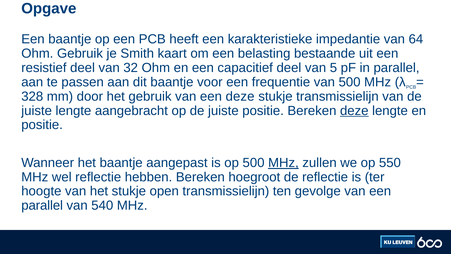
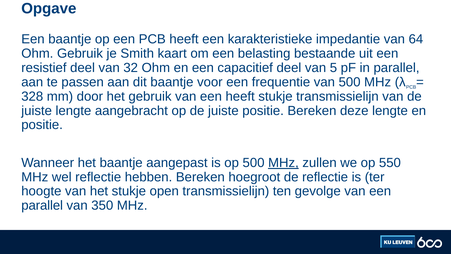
een deze: deze -> heeft (240, 96)
deze underline: present -> none (354, 111)
540: 540 -> 350 (102, 205)
